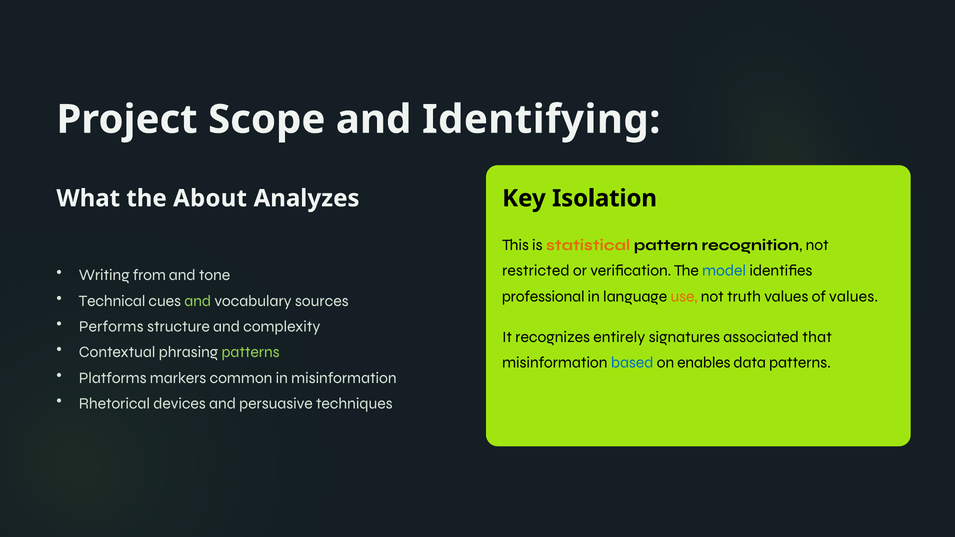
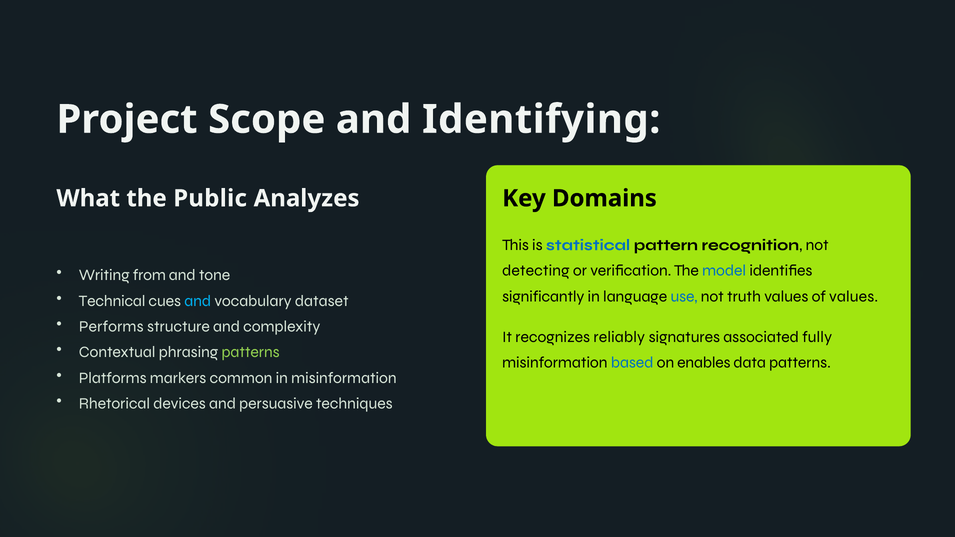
About: About -> Public (210, 198)
Isolation: Isolation -> Domains (604, 198)
statistical colour: orange -> blue (588, 245)
restricted: restricted -> detecting (536, 271)
and colour: light green -> light blue (198, 301)
sources: sources -> dataset (322, 301)
professional: professional -> significantly (543, 296)
use colour: orange -> blue (684, 296)
entirely: entirely -> reliably (619, 337)
that: that -> fully (817, 337)
